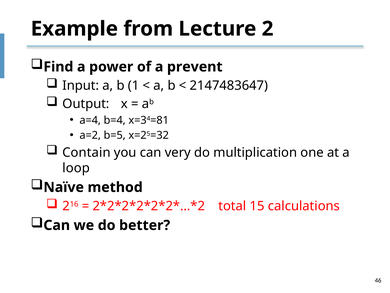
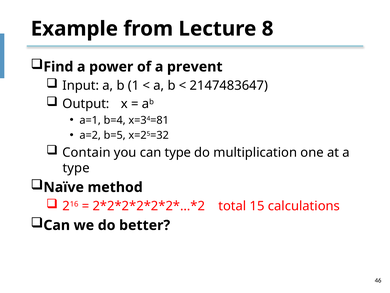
2: 2 -> 8 (268, 29)
a=4: a=4 -> a=1 (90, 120)
can very: very -> type (178, 152)
loop: loop -> type (76, 168)
